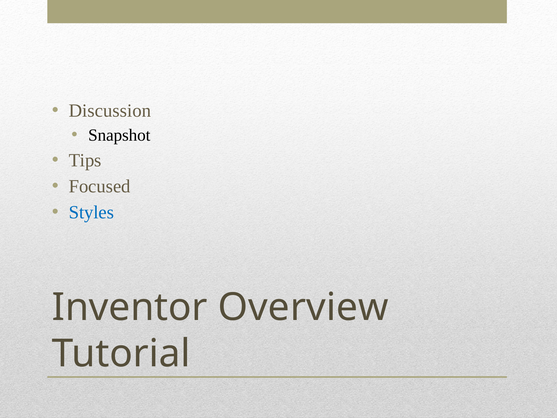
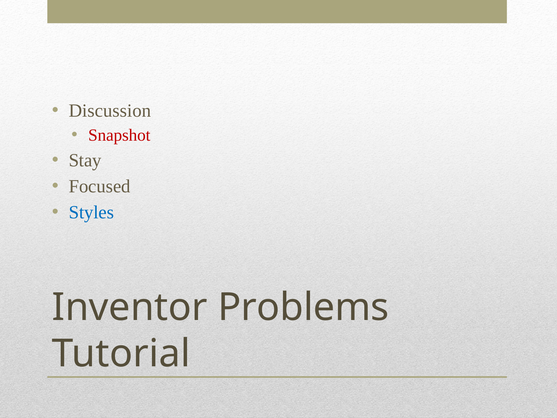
Snapshot colour: black -> red (119, 135)
Tips: Tips -> Stay (85, 160)
Overview: Overview -> Problems (303, 307)
